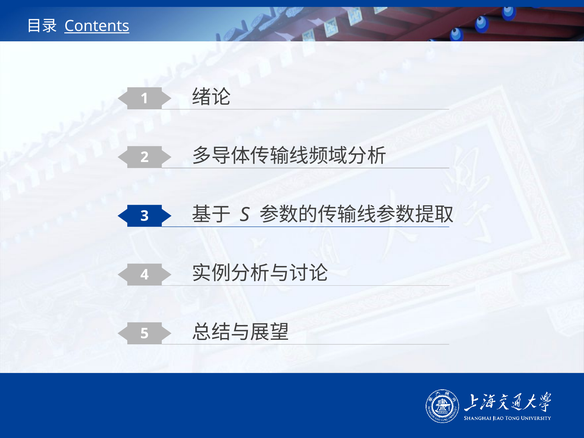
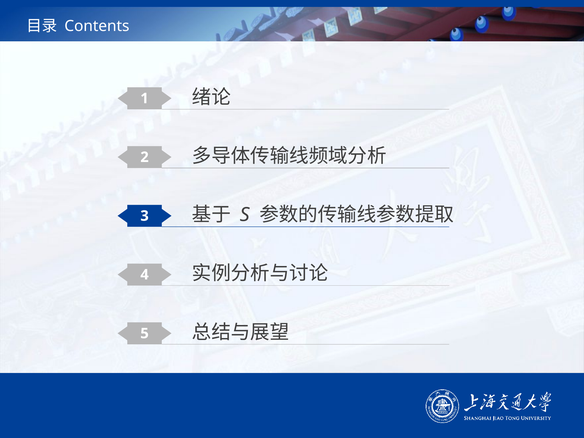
Contents underline: present -> none (97, 26)
